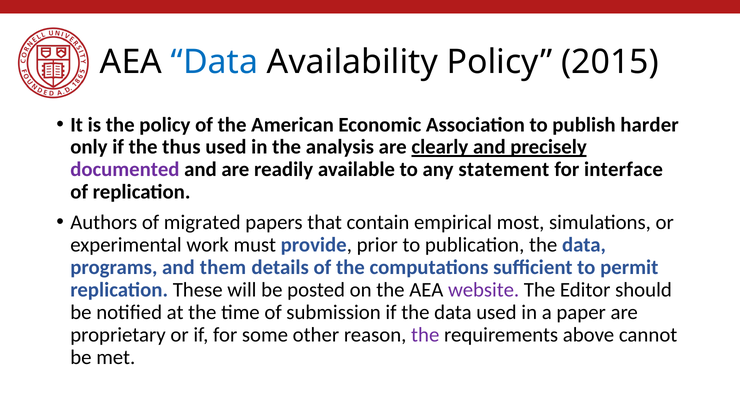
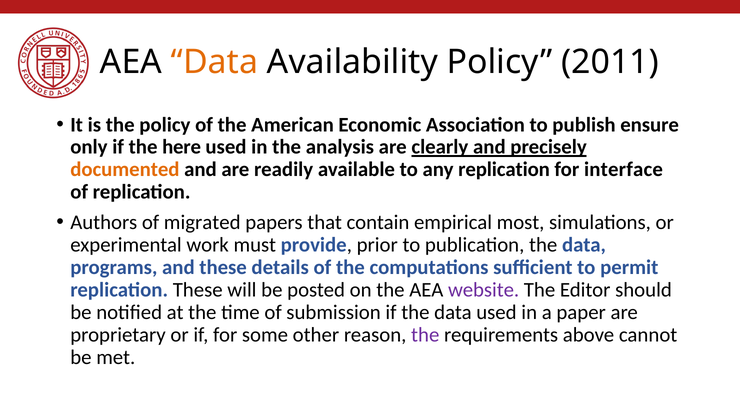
Data colour: blue -> orange (214, 62)
2015: 2015 -> 2011 (610, 62)
harder: harder -> ensure (650, 125)
thus: thus -> here (182, 147)
documented colour: purple -> orange (125, 170)
any statement: statement -> replication (504, 170)
and them: them -> these (223, 267)
